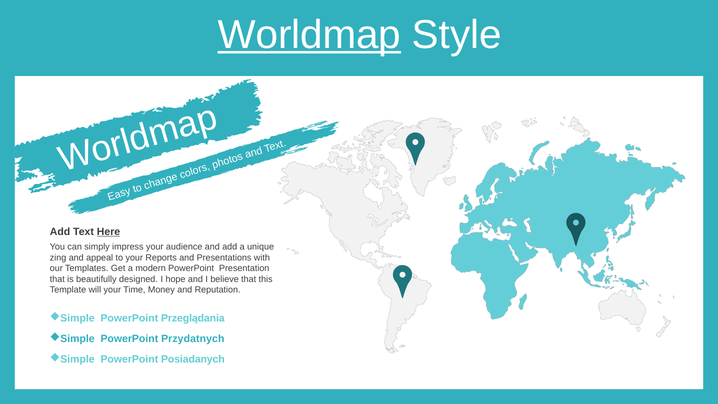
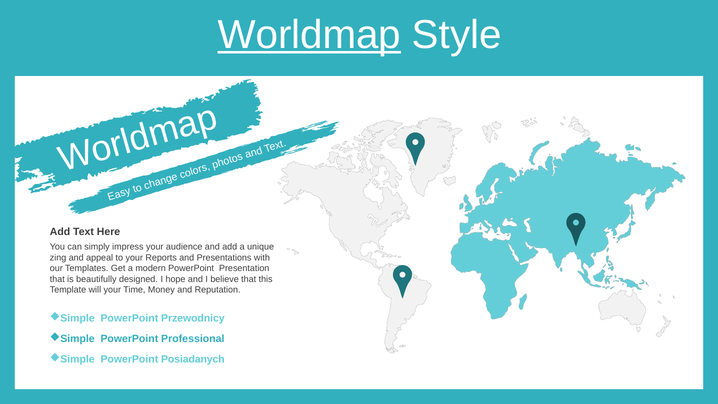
Here underline: present -> none (109, 232)
Przeglądania: Przeglądania -> Przewodnicy (193, 318)
Przydatnych: Przydatnych -> Professional (193, 339)
